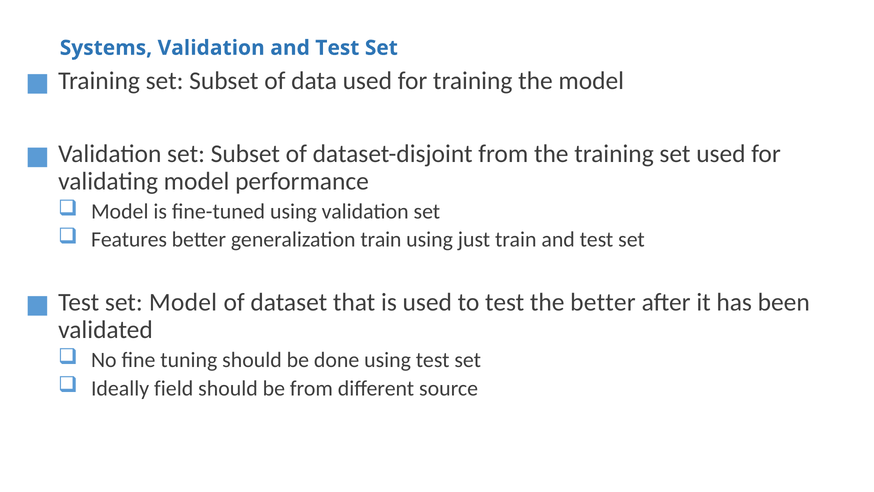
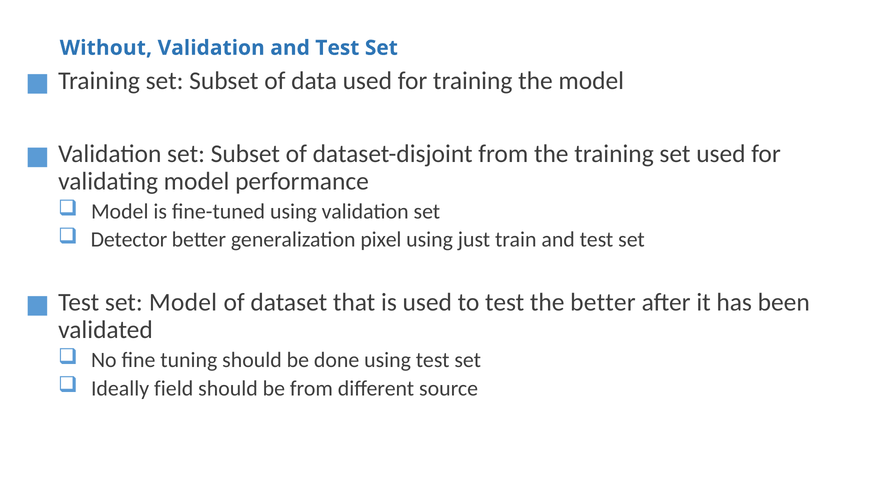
Systems: Systems -> Without (106, 48)
Features: Features -> Detector (129, 240)
generalization train: train -> pixel (381, 240)
